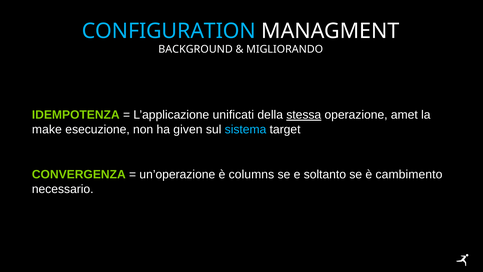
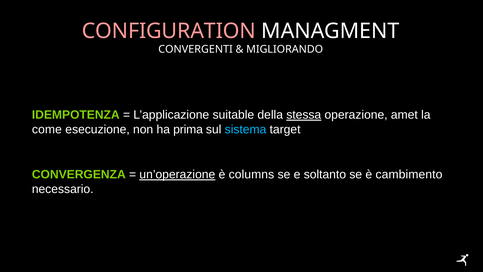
CONFIGURATION colour: light blue -> pink (169, 31)
BACKGROUND: BACKGROUND -> CONVERGENTI (196, 49)
unificati: unificati -> suitable (233, 115)
make: make -> come (47, 129)
given: given -> prima (188, 129)
un’operazione underline: none -> present (177, 174)
